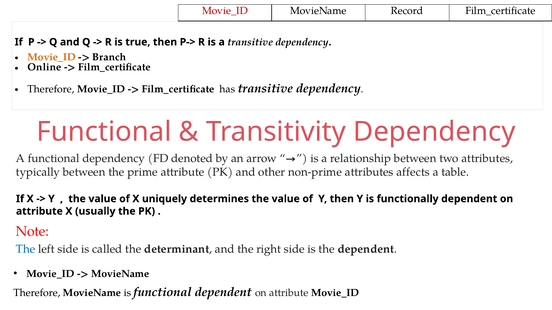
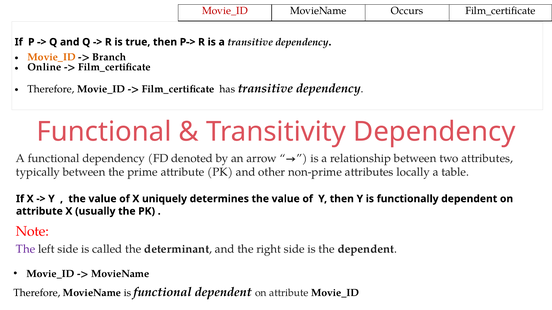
Record: Record -> Occurs (407, 11)
affects: affects -> locally (413, 172)
The colour: blue -> purple (26, 250)
